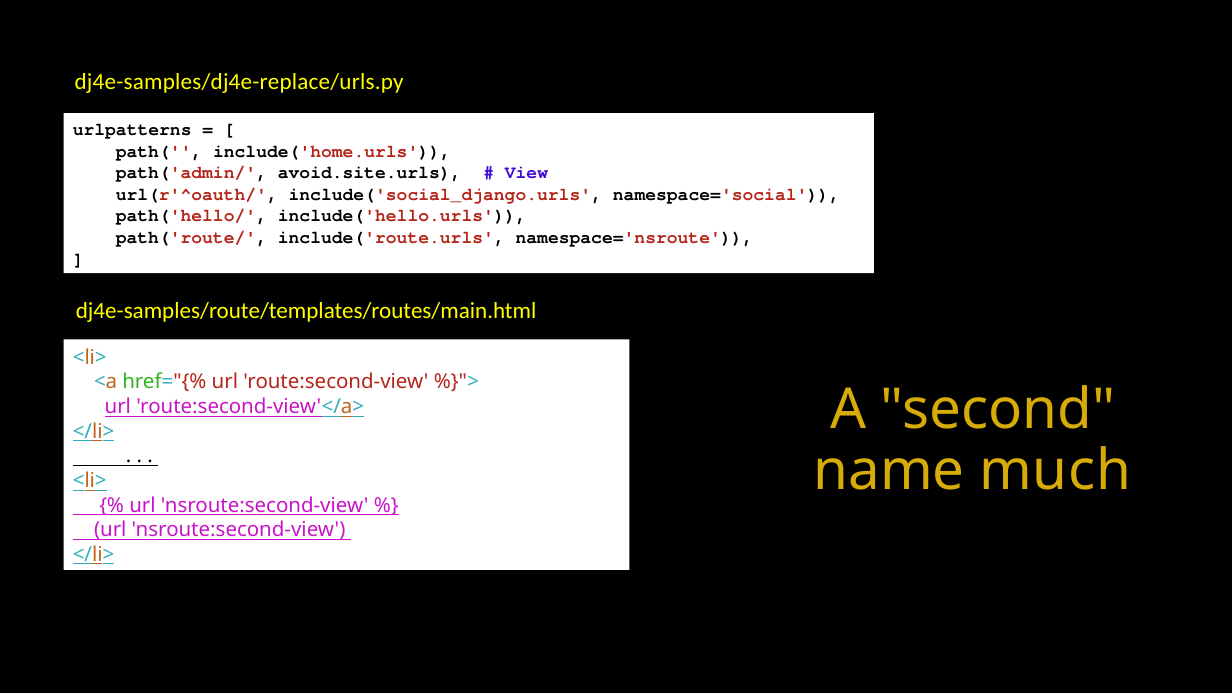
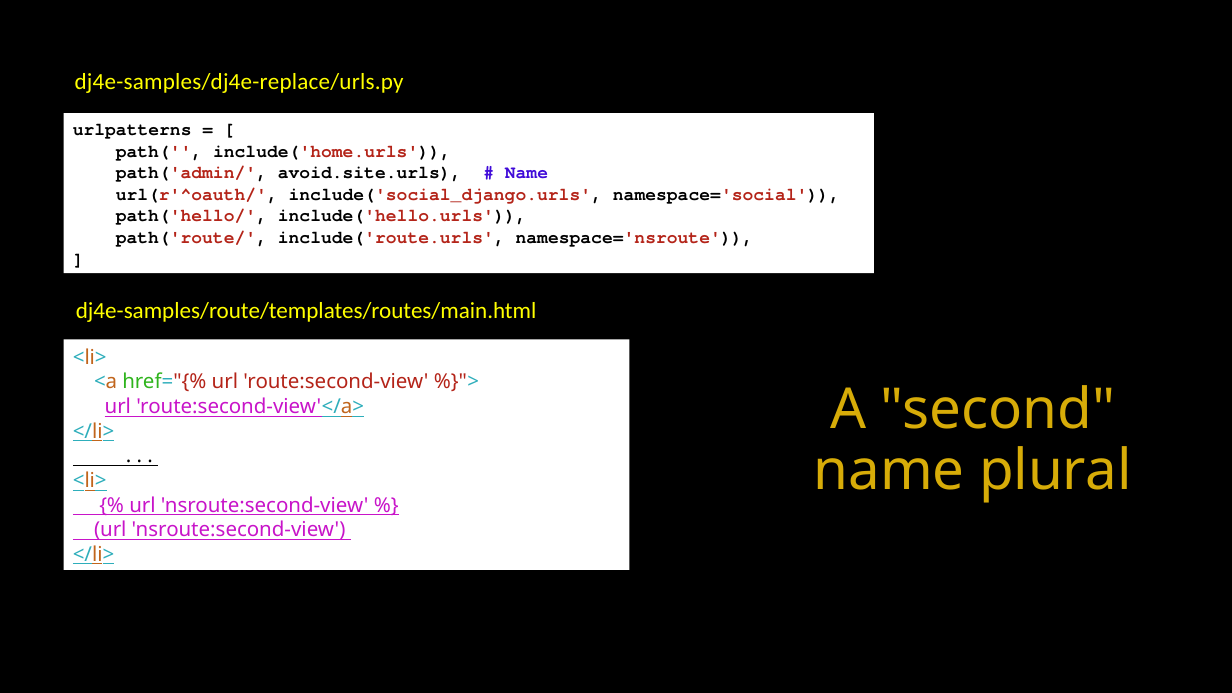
View: View -> Name (526, 173)
much: much -> plural (1056, 471)
